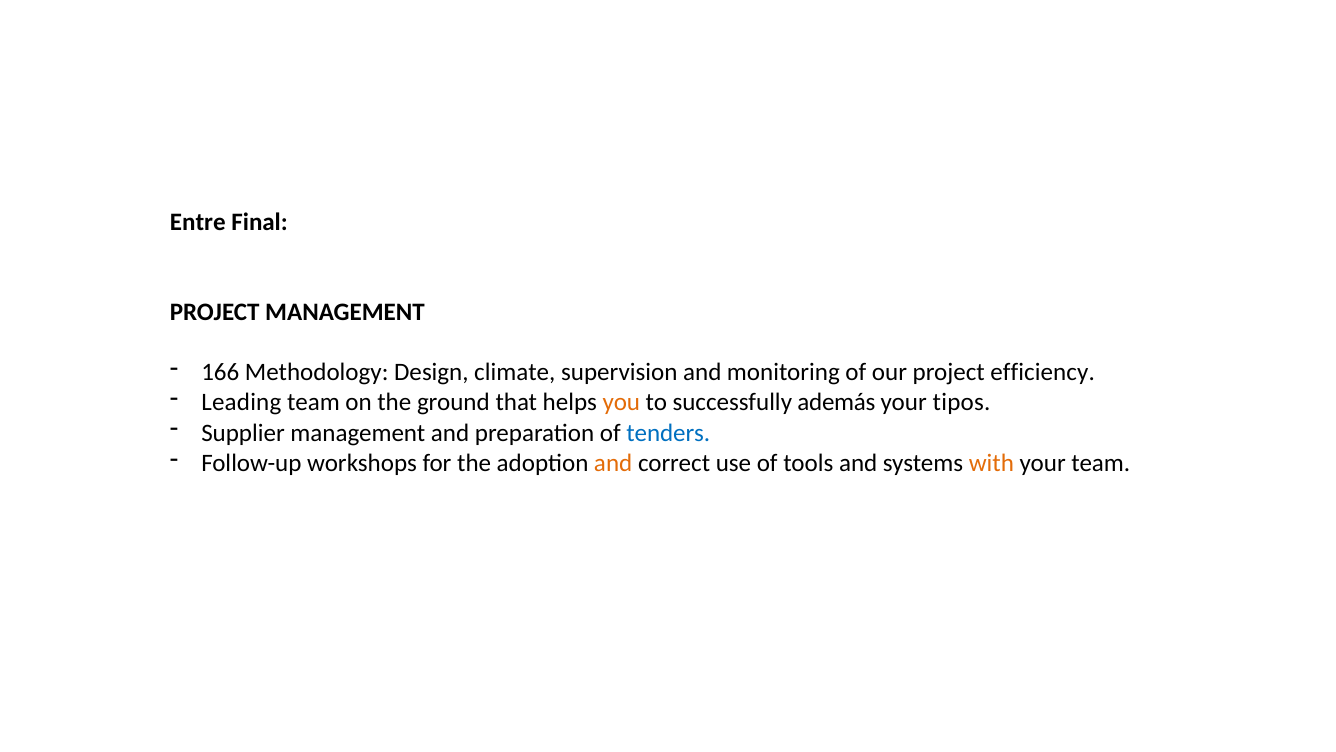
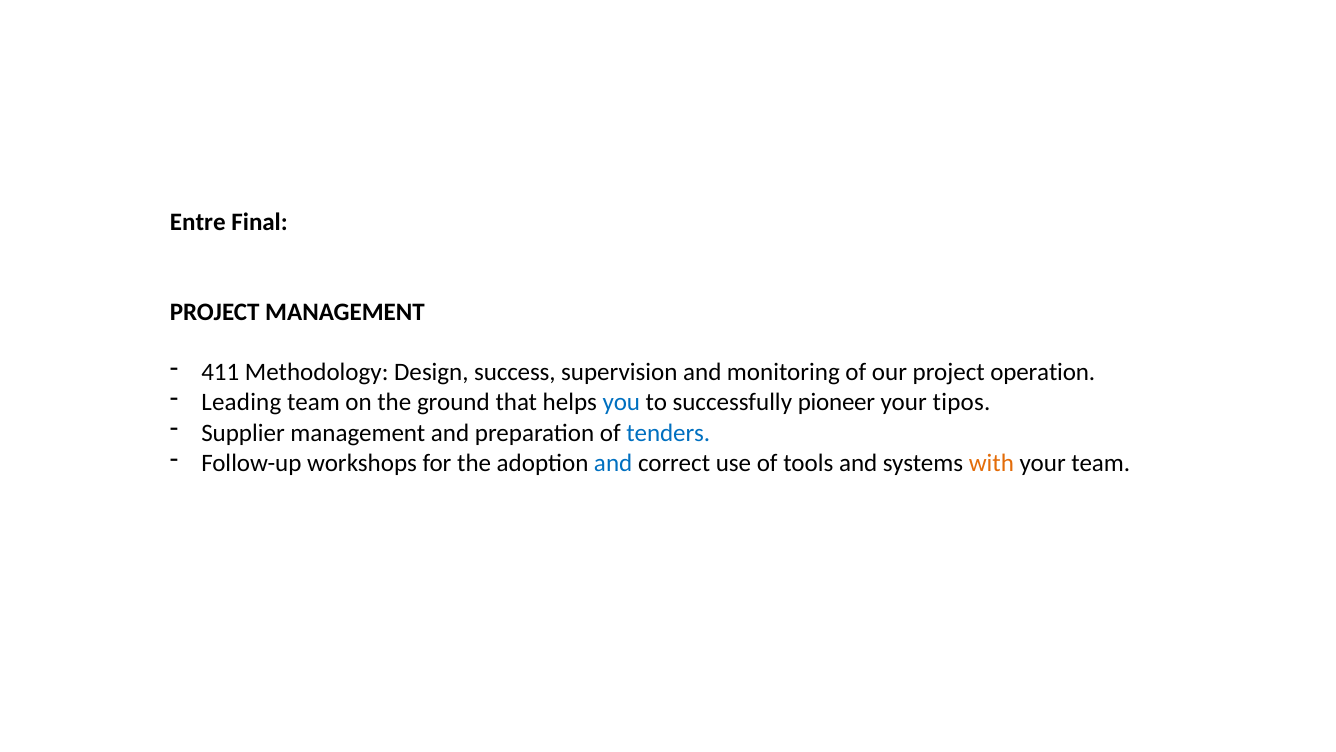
166: 166 -> 411 (220, 372)
climate: climate -> success (515, 372)
efficiency: efficiency -> operation (1043, 372)
you colour: orange -> blue (621, 402)
además: además -> pioneer (836, 402)
and colour: orange -> blue (613, 463)
